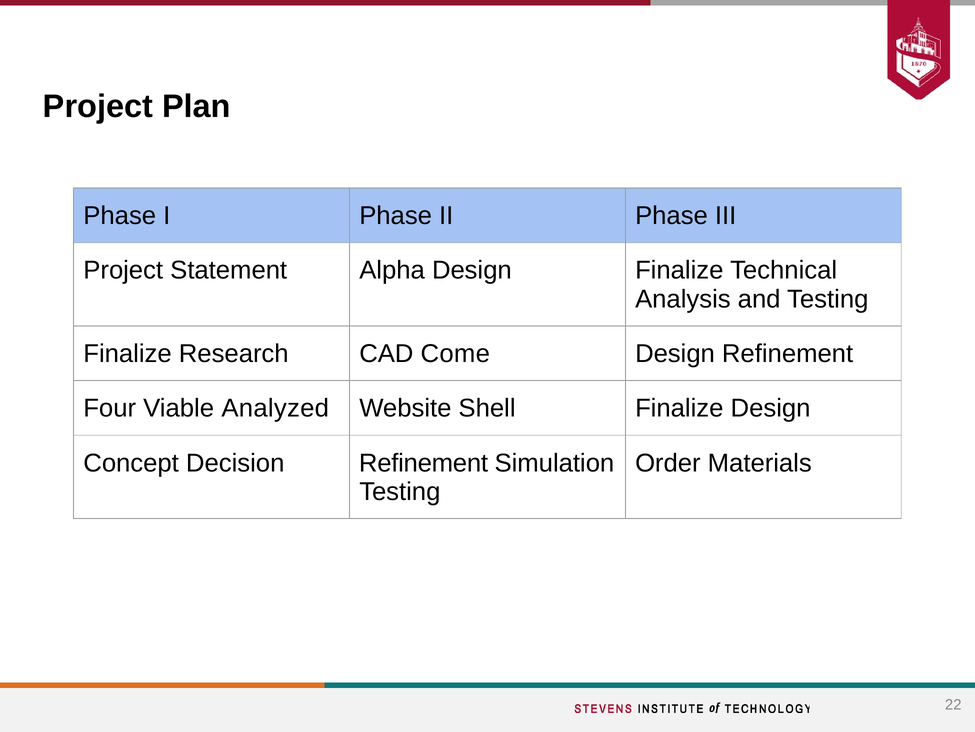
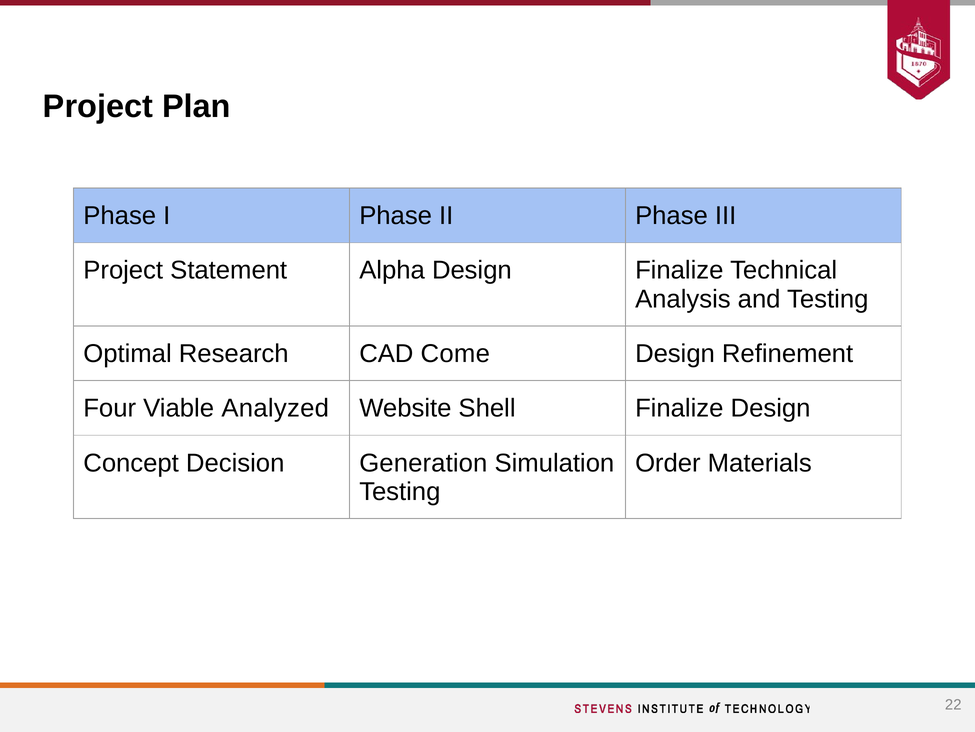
Finalize: Finalize -> Optimal (128, 353)
Decision Refinement: Refinement -> Generation (423, 463)
